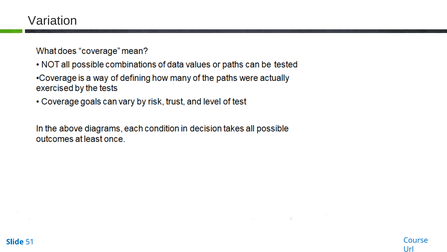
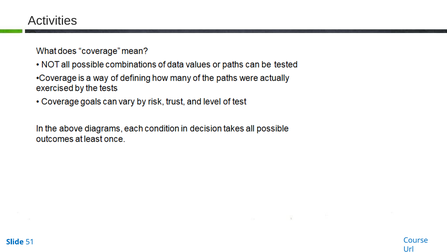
Variation: Variation -> Activities (52, 21)
